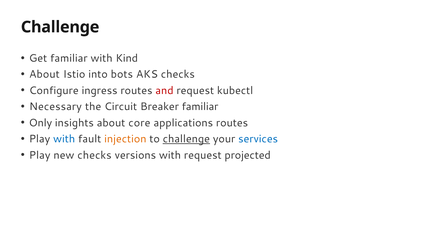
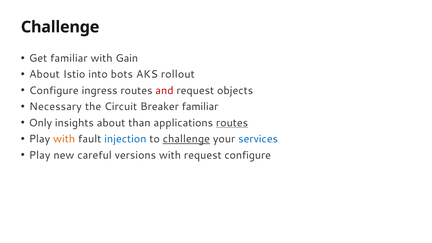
Kind: Kind -> Gain (127, 58)
AKS checks: checks -> rollout (178, 74)
kubectl: kubectl -> objects (235, 91)
core: core -> than (139, 123)
routes underline: none -> present (232, 123)
with colour: blue -> orange (64, 139)
injection colour: orange -> blue (125, 139)
new checks: checks -> careful (95, 155)
request projected: projected -> configure (248, 155)
